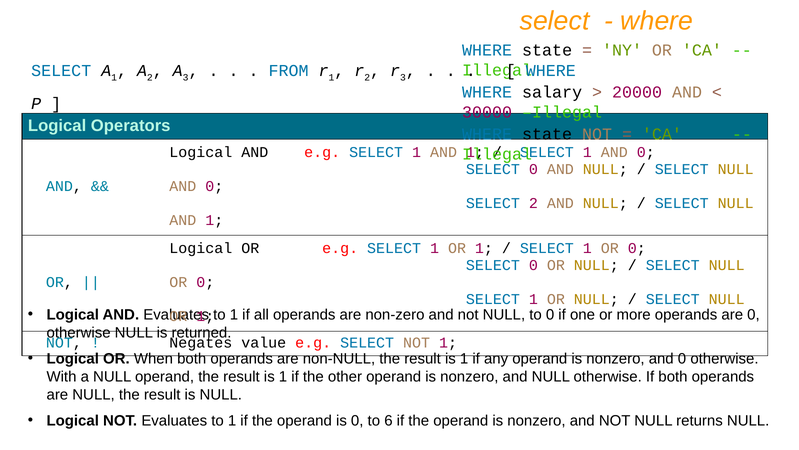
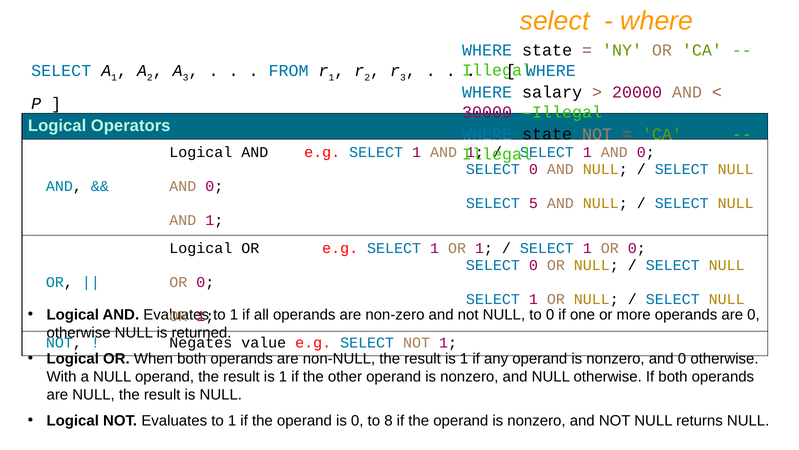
SELECT 2: 2 -> 5 (533, 203)
6: 6 -> 8 (388, 420)
